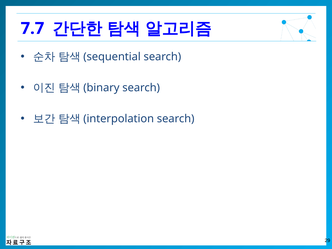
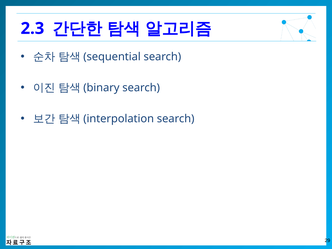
7.7: 7.7 -> 2.3 (32, 28)
